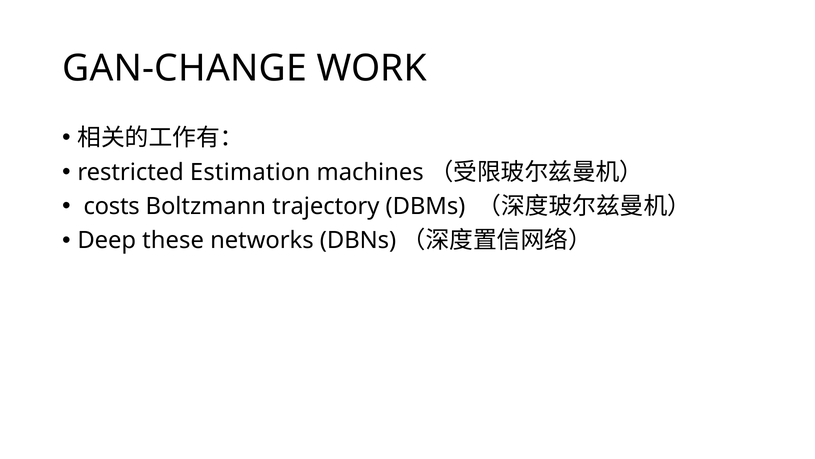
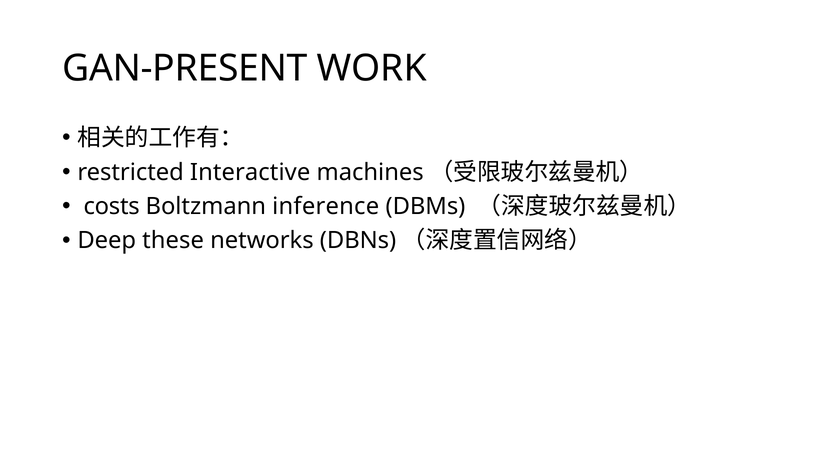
GAN-CHANGE: GAN-CHANGE -> GAN-PRESENT (185, 68)
Estimation: Estimation -> Interactive (250, 172)
trajectory: trajectory -> inference (326, 206)
